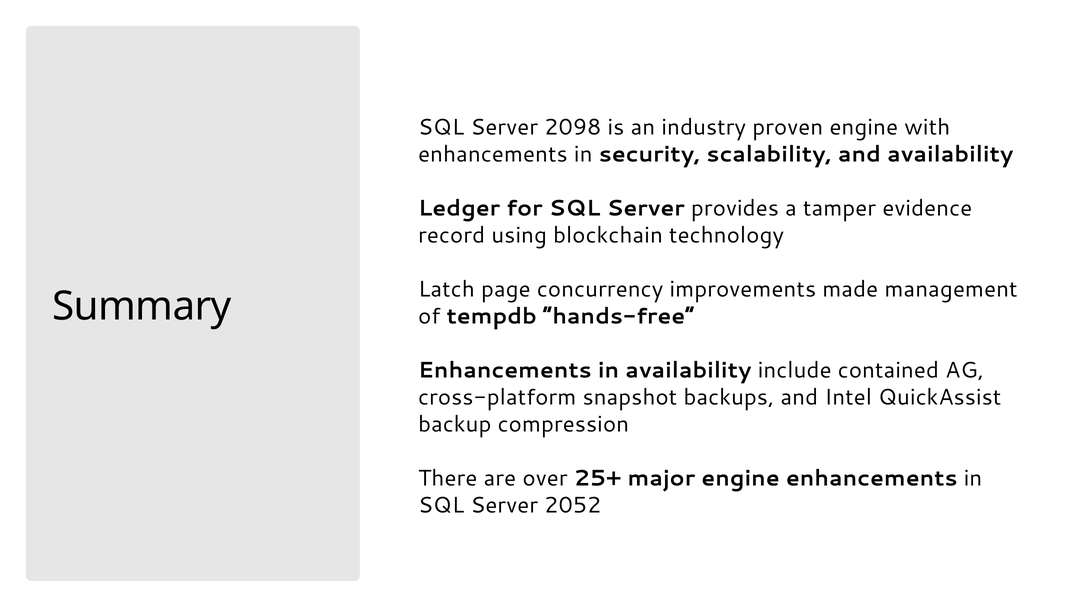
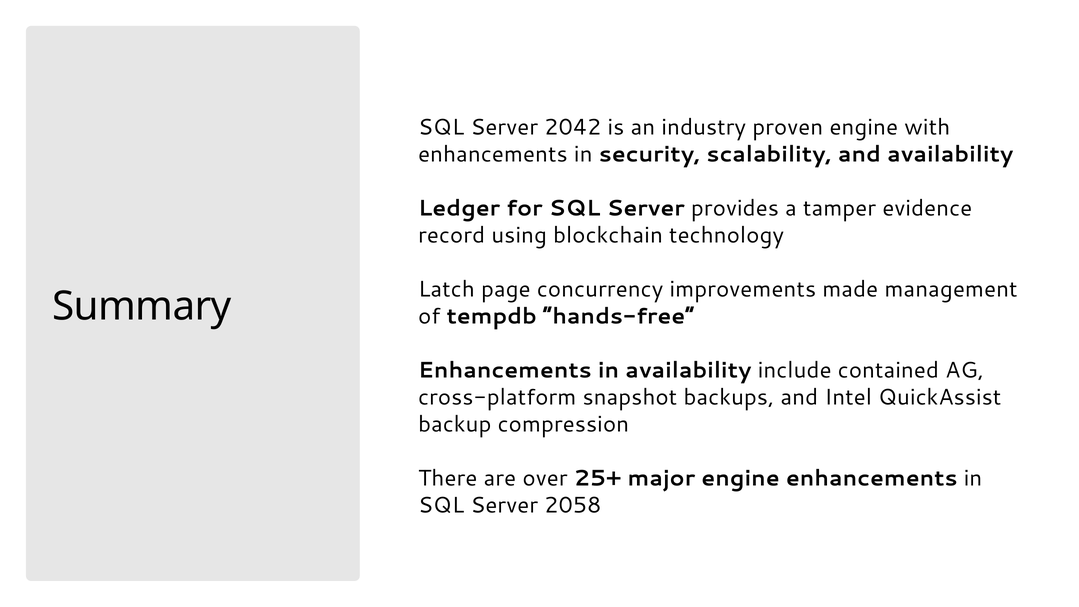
2098: 2098 -> 2042 (573, 127)
2052: 2052 -> 2058 (573, 505)
